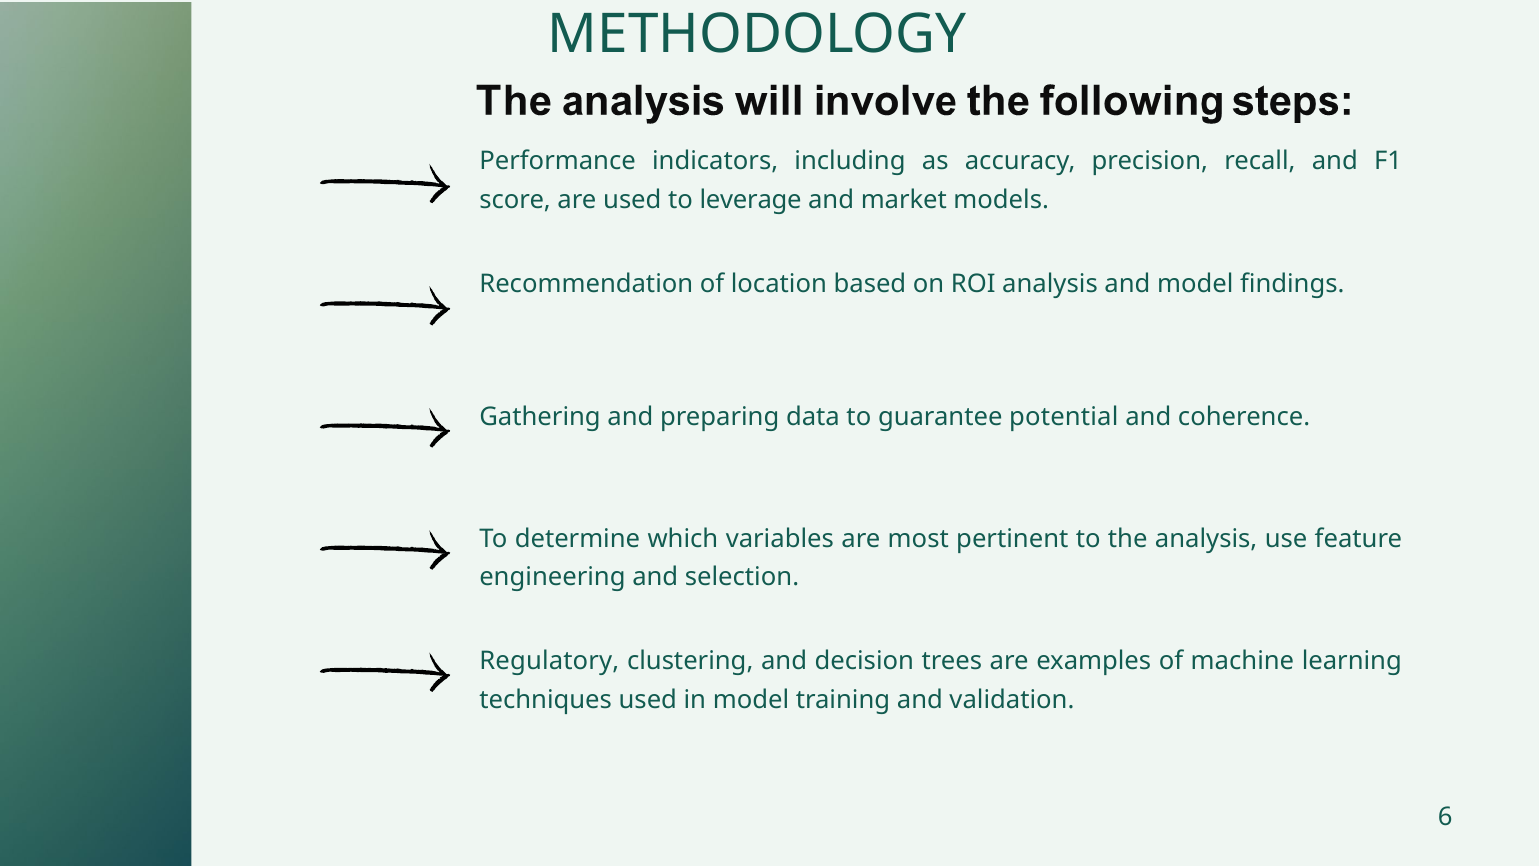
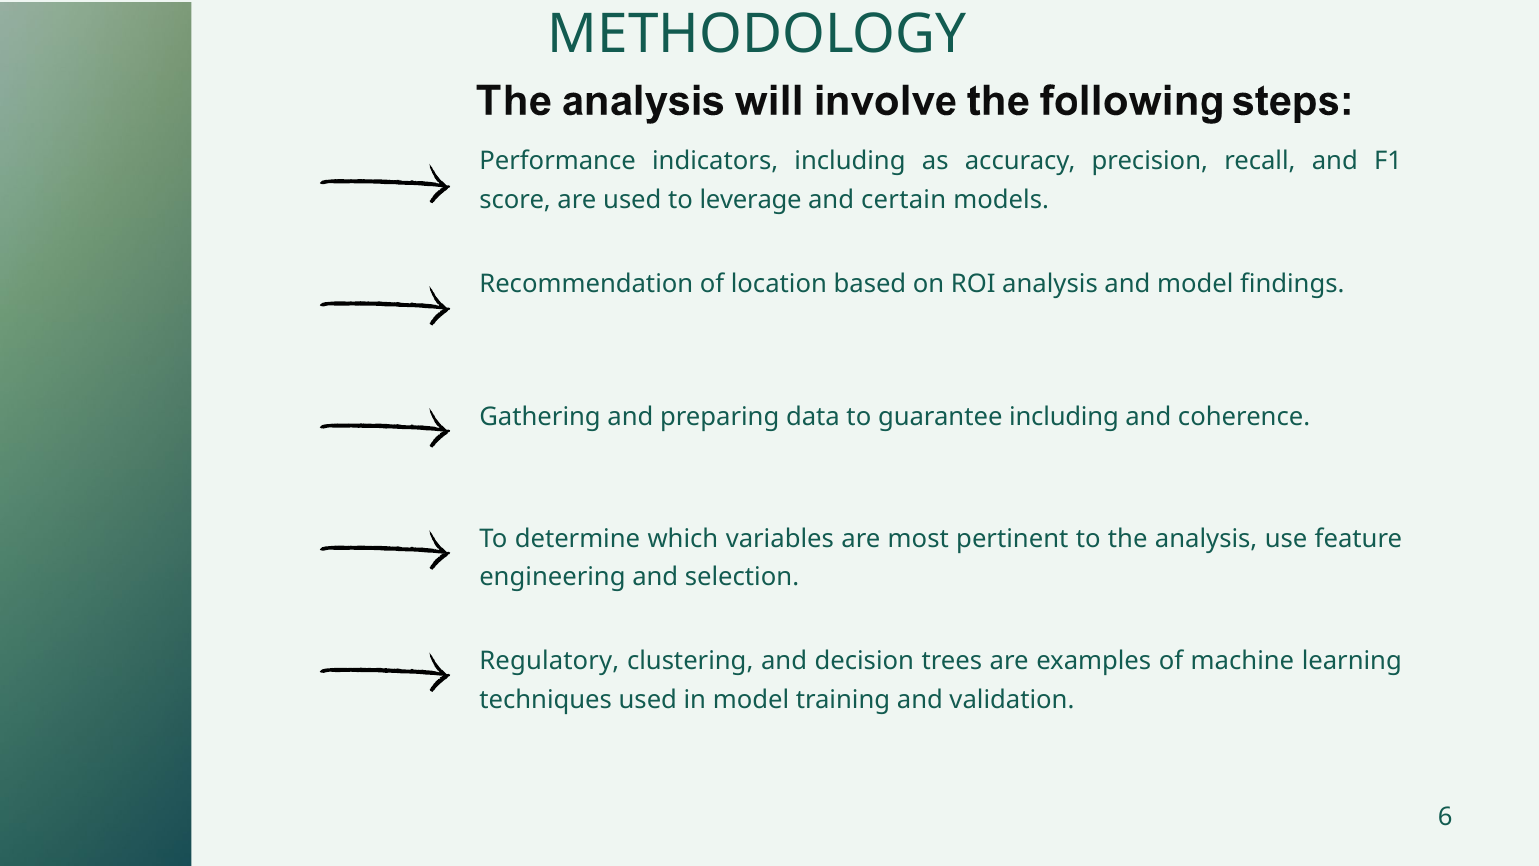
market: market -> certain (904, 200)
guarantee potential: potential -> including (1064, 417)
